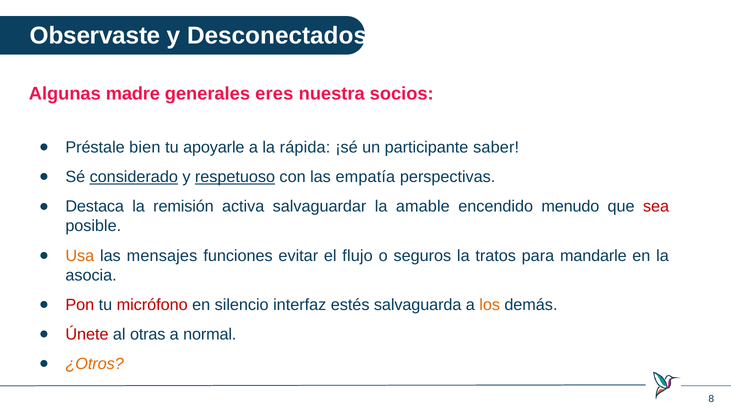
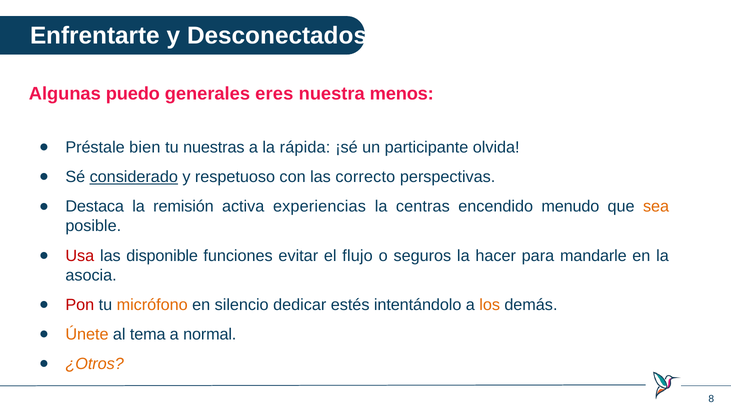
Observaste: Observaste -> Enfrentarte (95, 36)
madre: madre -> puedo (133, 94)
socios: socios -> menos (402, 94)
apoyarle: apoyarle -> nuestras (214, 147)
saber: saber -> olvida (496, 147)
respetuoso underline: present -> none (235, 177)
empatía: empatía -> correcto (365, 177)
salvaguardar: salvaguardar -> experiencias (319, 207)
amable: amable -> centras (423, 207)
sea colour: red -> orange (656, 207)
Usa colour: orange -> red (80, 256)
mensajes: mensajes -> disponible (162, 256)
tratos: tratos -> hacer (496, 256)
micrófono colour: red -> orange (152, 305)
interfaz: interfaz -> dedicar (300, 305)
salvaguarda: salvaguarda -> intentándolo (418, 305)
Únete colour: red -> orange (87, 335)
otras: otras -> tema (148, 335)
